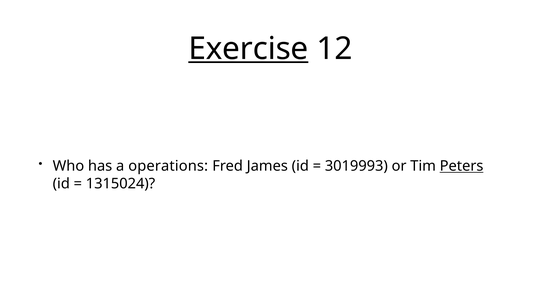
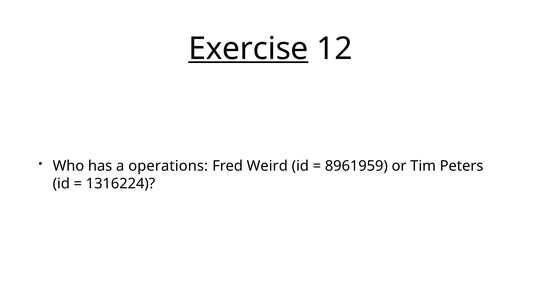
James: James -> Weird (267, 166)
3019993: 3019993 -> 8961959 (356, 166)
Peters underline: present -> none (462, 166)
1315024: 1315024 -> 1316224 (120, 184)
